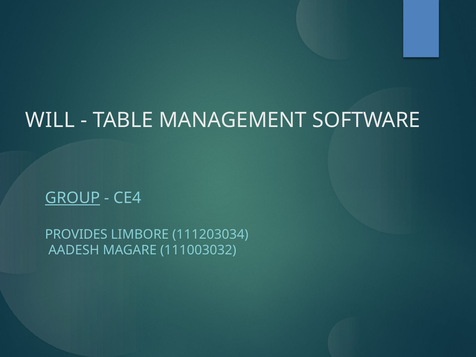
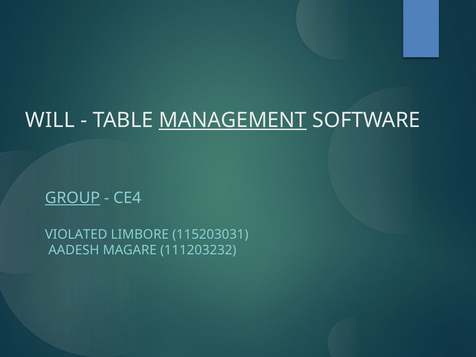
MANAGEMENT underline: none -> present (233, 120)
PROVIDES: PROVIDES -> VIOLATED (76, 234)
111203034: 111203034 -> 115203031 (210, 234)
111003032: 111003032 -> 111203232 (198, 250)
